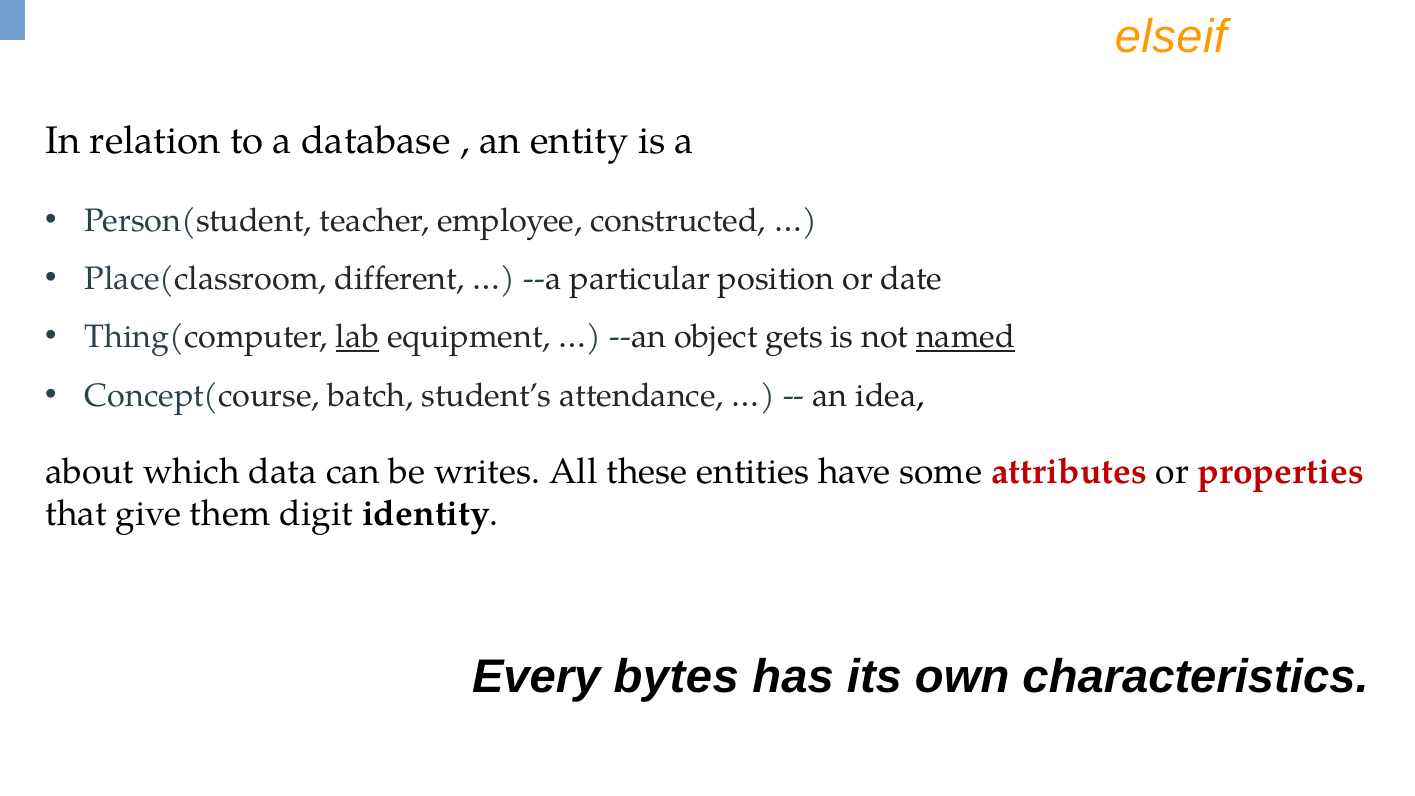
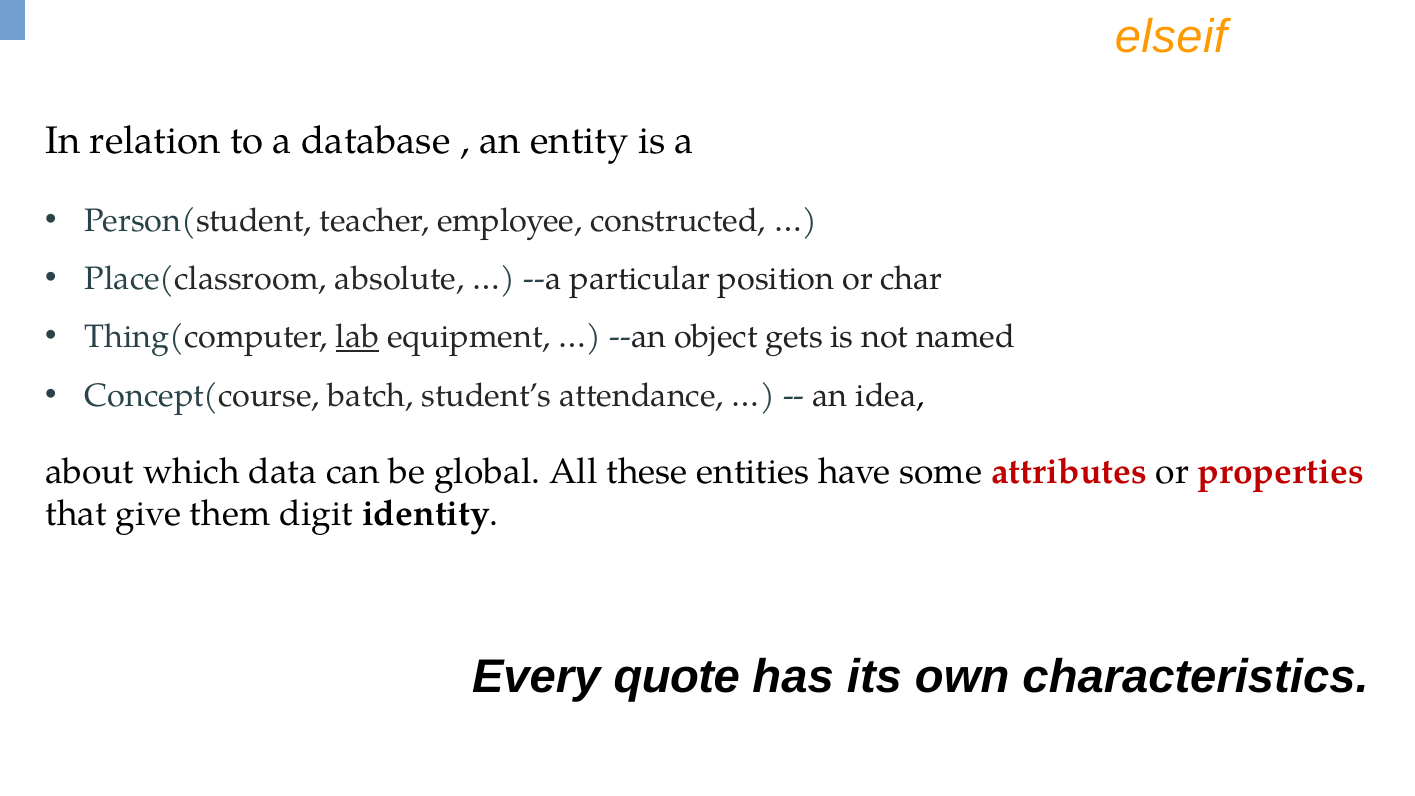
different: different -> absolute (400, 279)
date: date -> char (911, 279)
named underline: present -> none (966, 337)
writes: writes -> global (487, 472)
bytes: bytes -> quote (677, 676)
